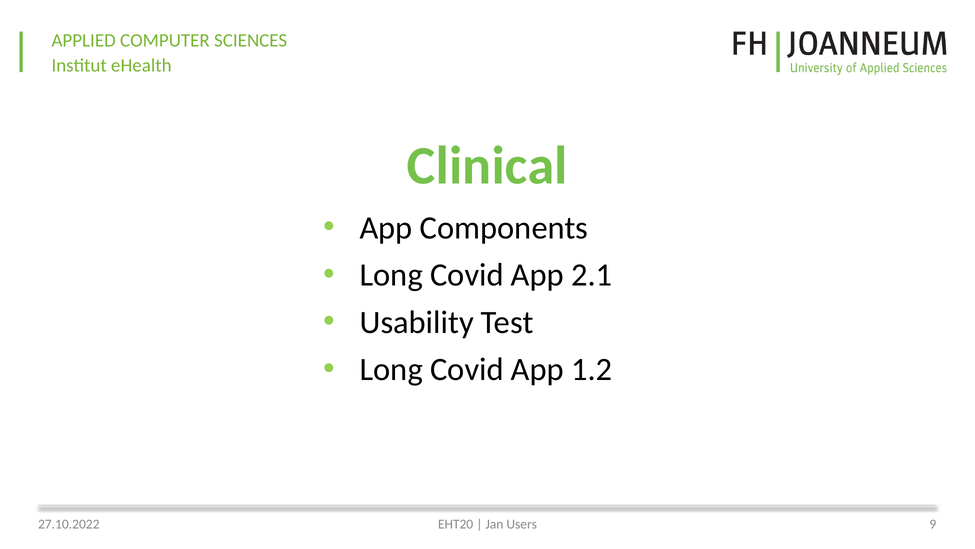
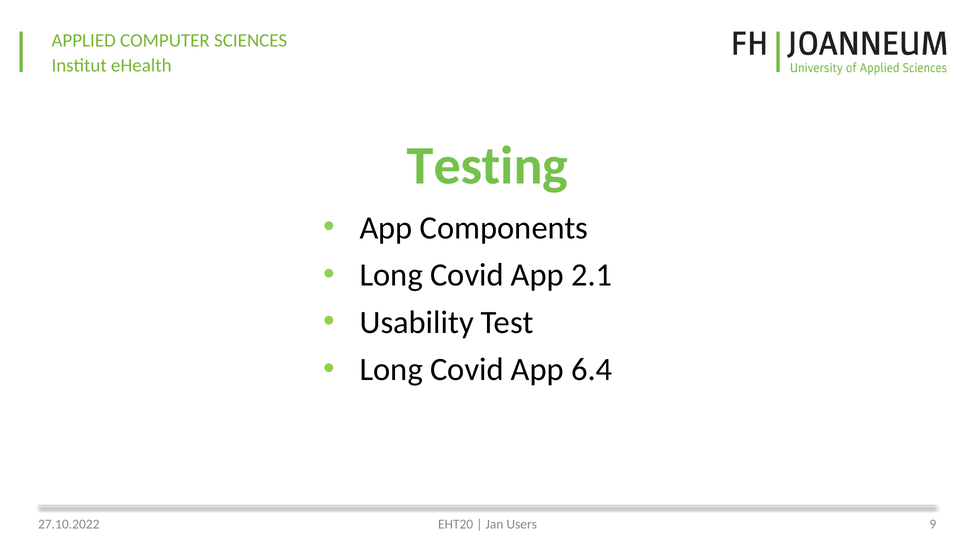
Clinical: Clinical -> Testing (487, 166)
1.2: 1.2 -> 6.4 (592, 369)
